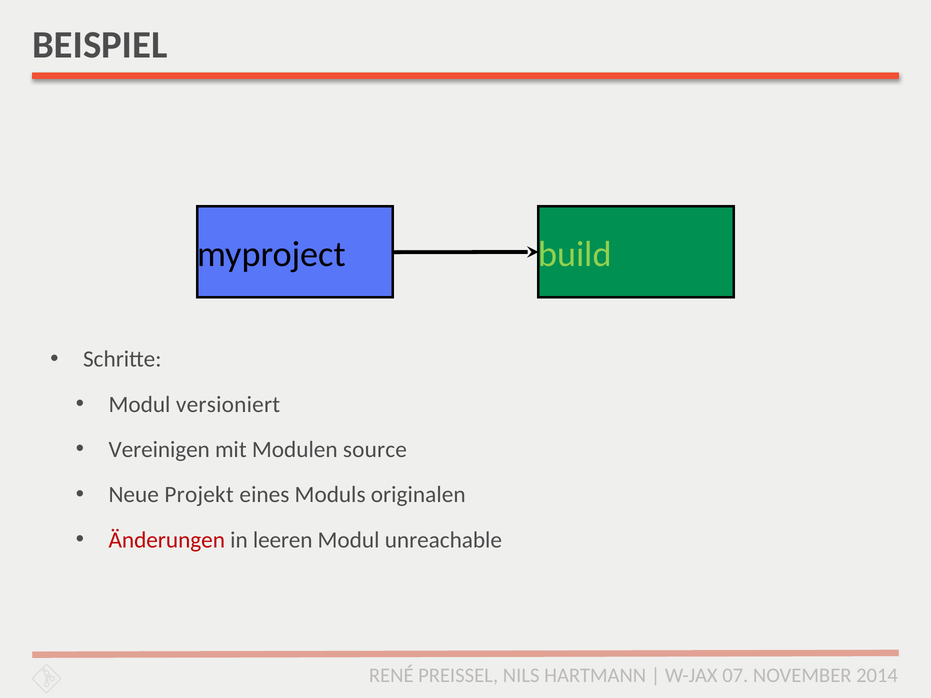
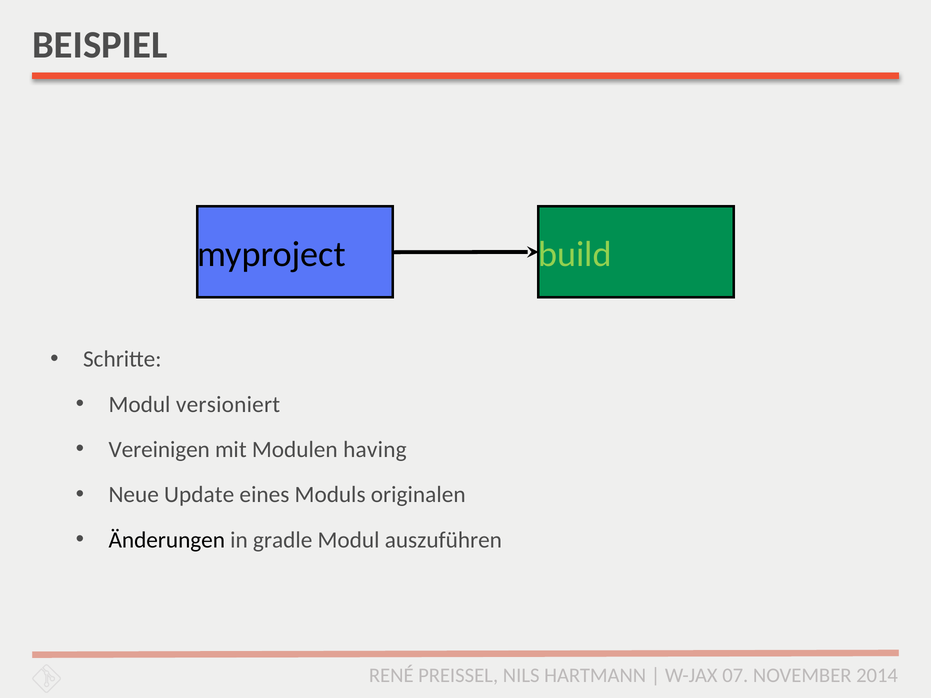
source: source -> having (375, 450)
Projekt: Projekt -> Update (199, 495)
Änderungen colour: red -> black (167, 540)
leeren: leeren -> gradle (283, 540)
unreachable: unreachable -> auszuführen (443, 540)
